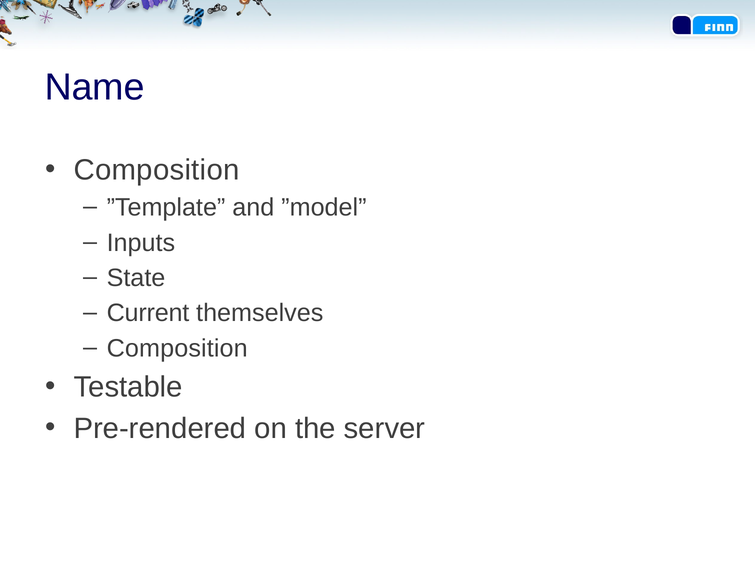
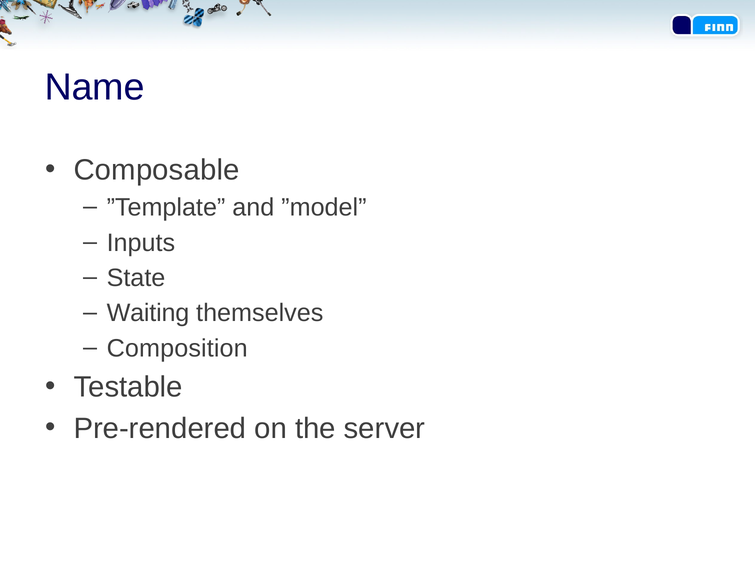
Composition: Composition -> Composable (157, 170)
Current: Current -> Waiting (148, 313)
